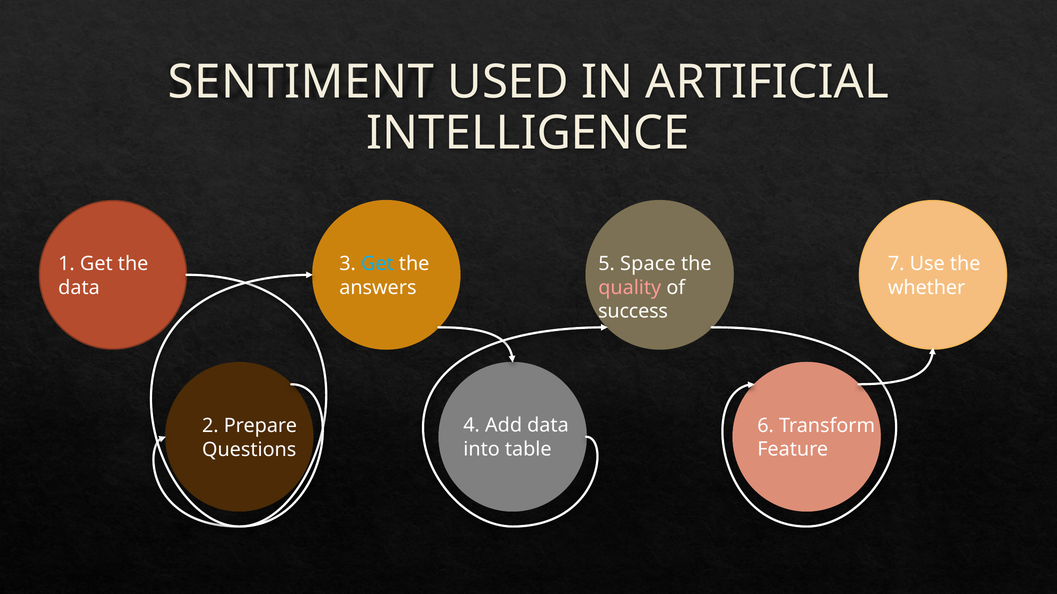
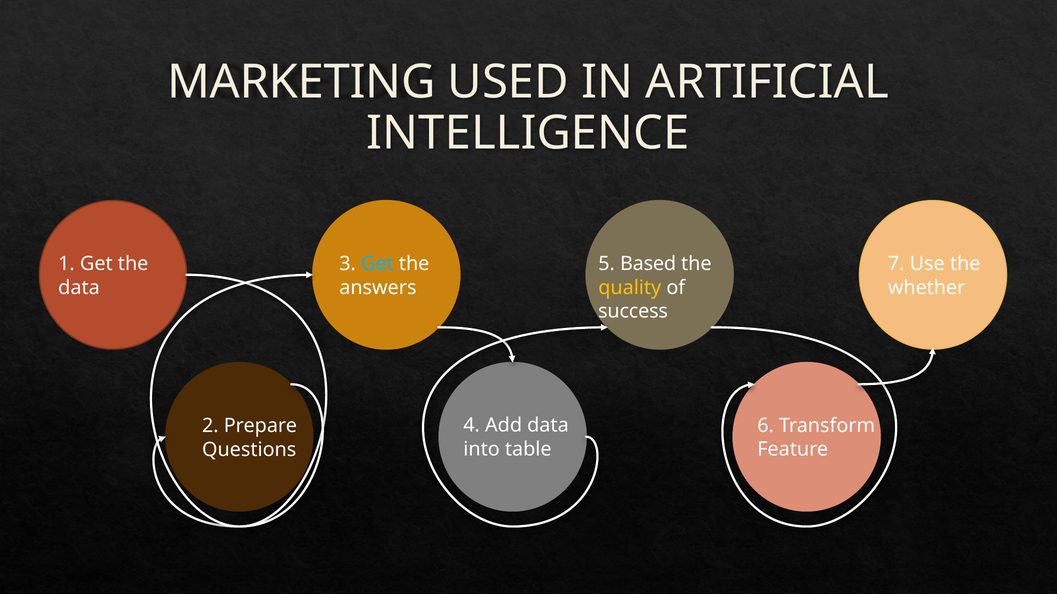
SENTIMENT: SENTIMENT -> MARKETING (301, 82)
Space: Space -> Based (648, 264)
quality colour: pink -> yellow (630, 288)
